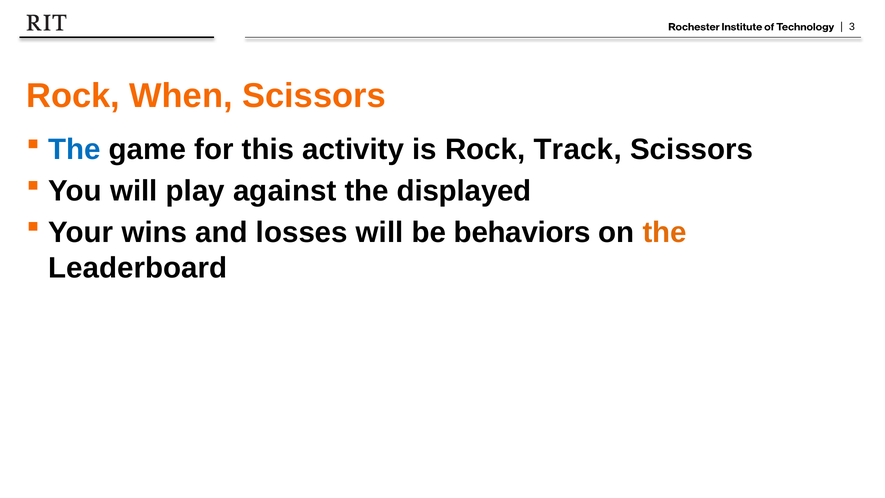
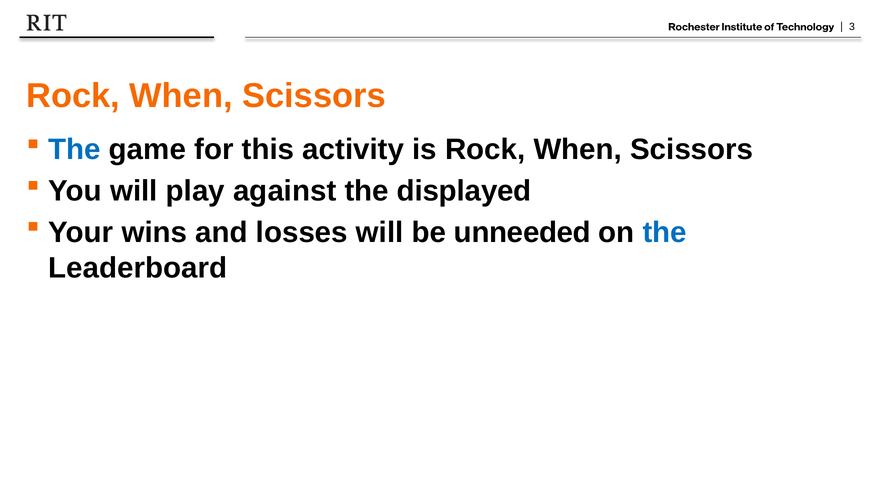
is Rock Track: Track -> When (578, 150)
behaviors: behaviors -> unneeded (522, 232)
the colour: orange -> blue (665, 232)
